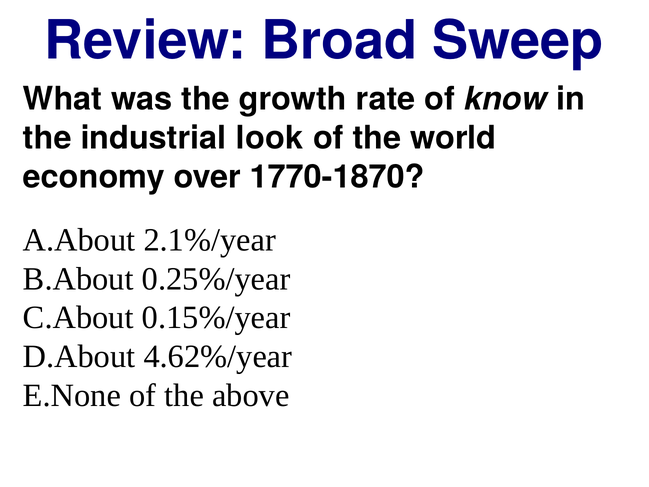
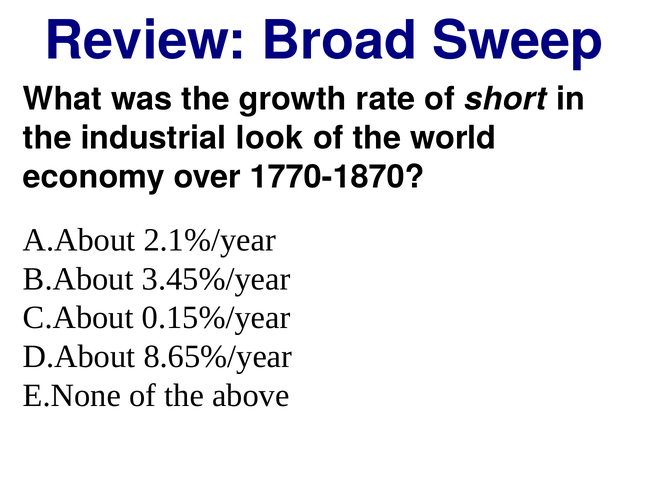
know: know -> short (505, 99)
0.25%/year: 0.25%/year -> 3.45%/year (216, 279)
4.62%/year: 4.62%/year -> 8.65%/year (218, 357)
